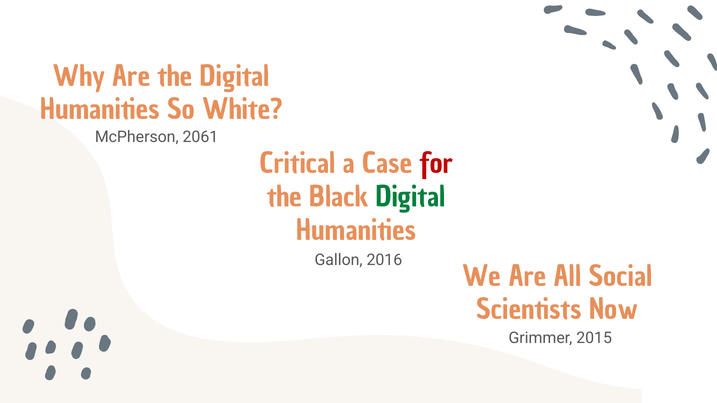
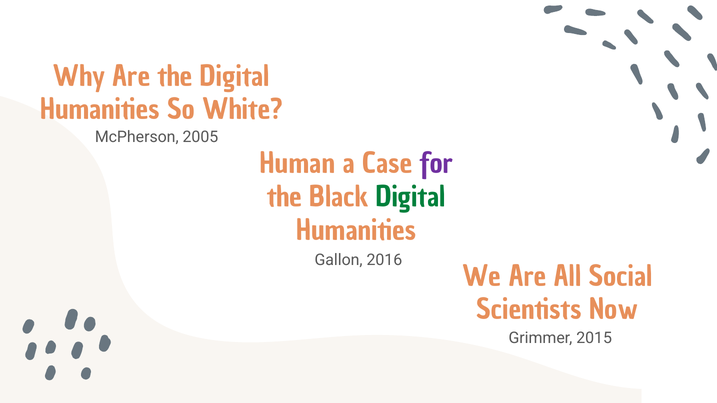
2061: 2061 -> 2005 (200, 137)
Critical: Critical -> Human (298, 164)
for colour: red -> purple (436, 164)
